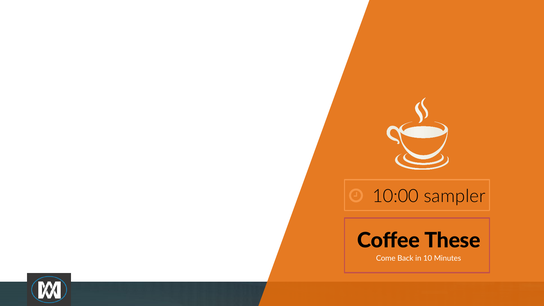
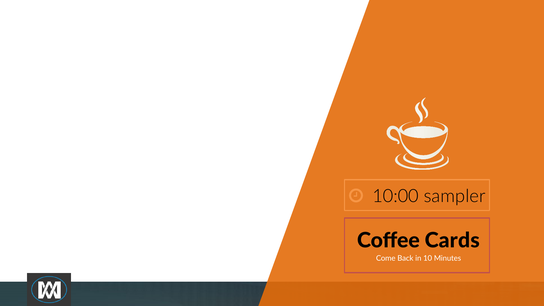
These: These -> Cards (452, 240)
